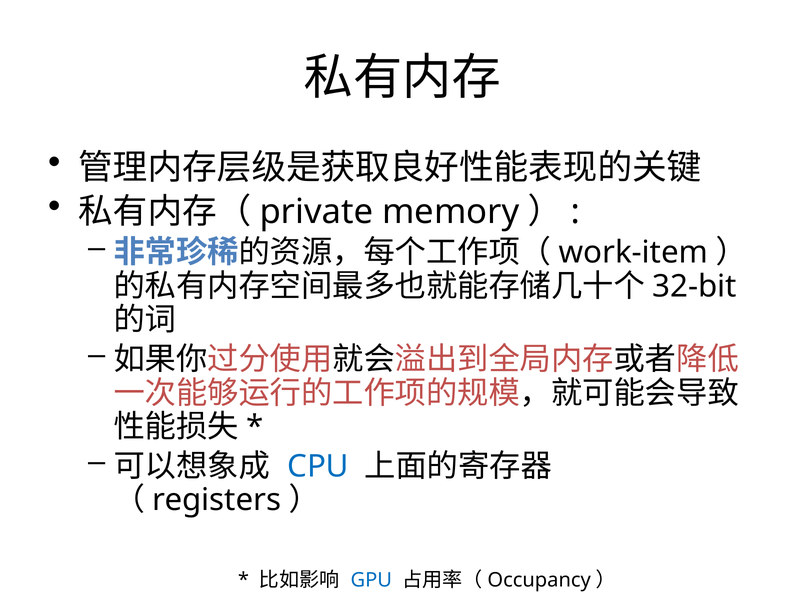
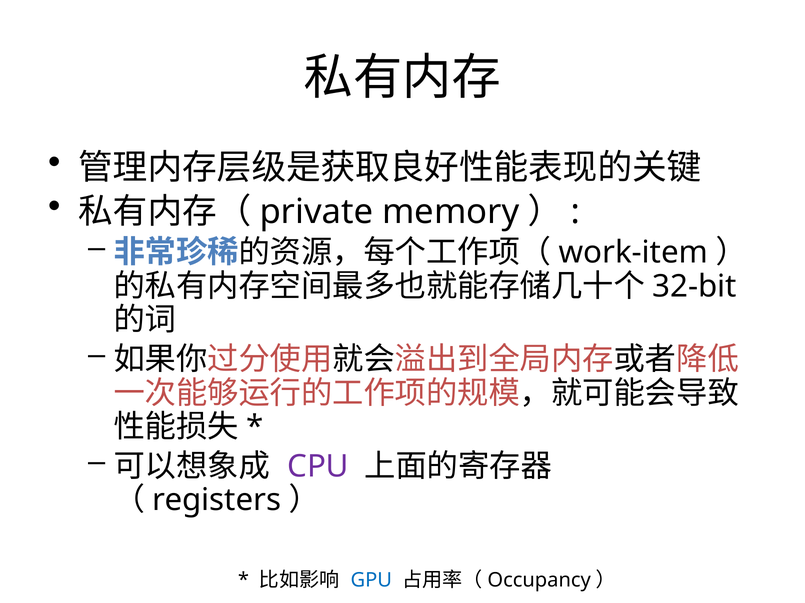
CPU colour: blue -> purple (318, 467)
